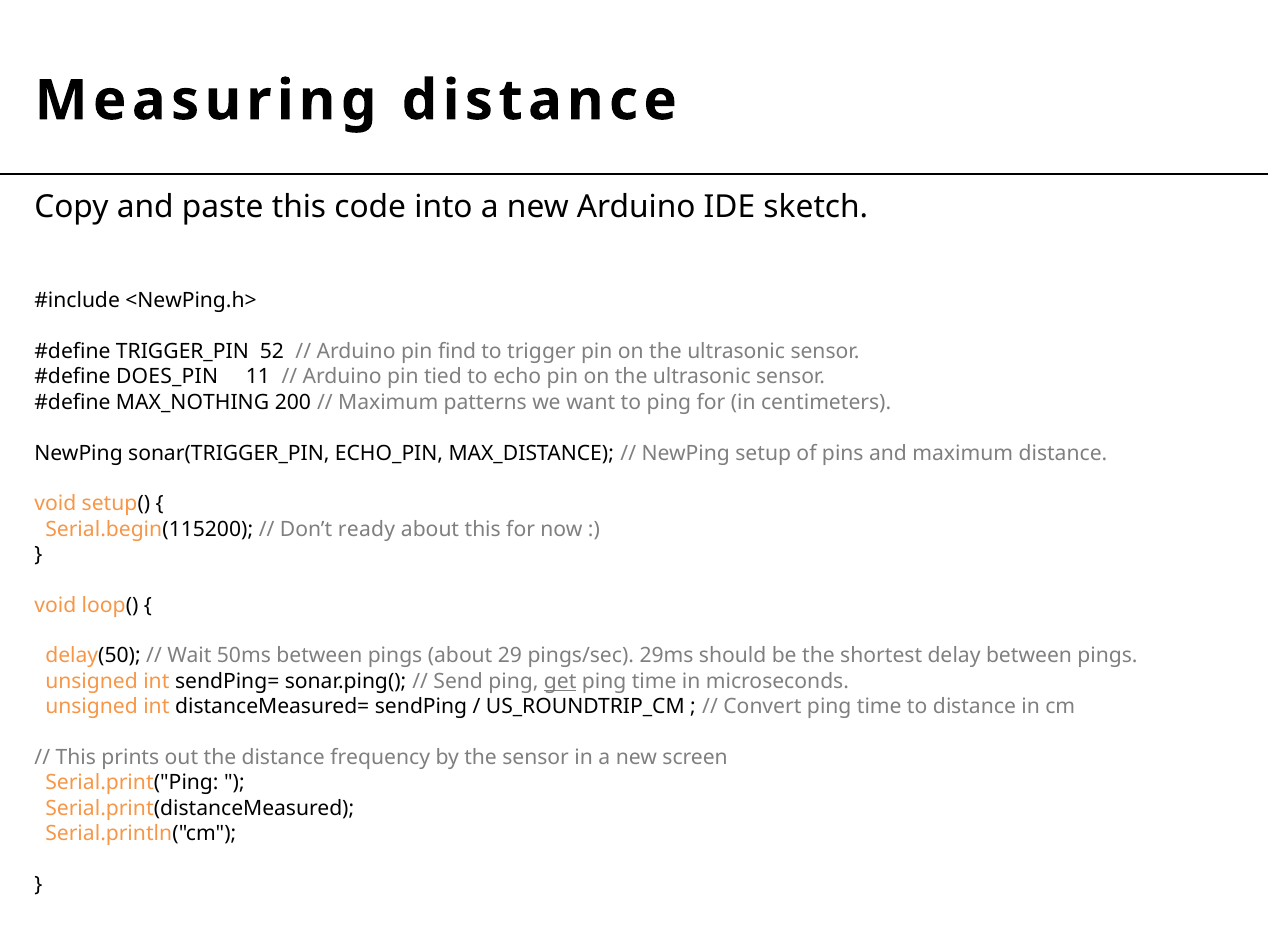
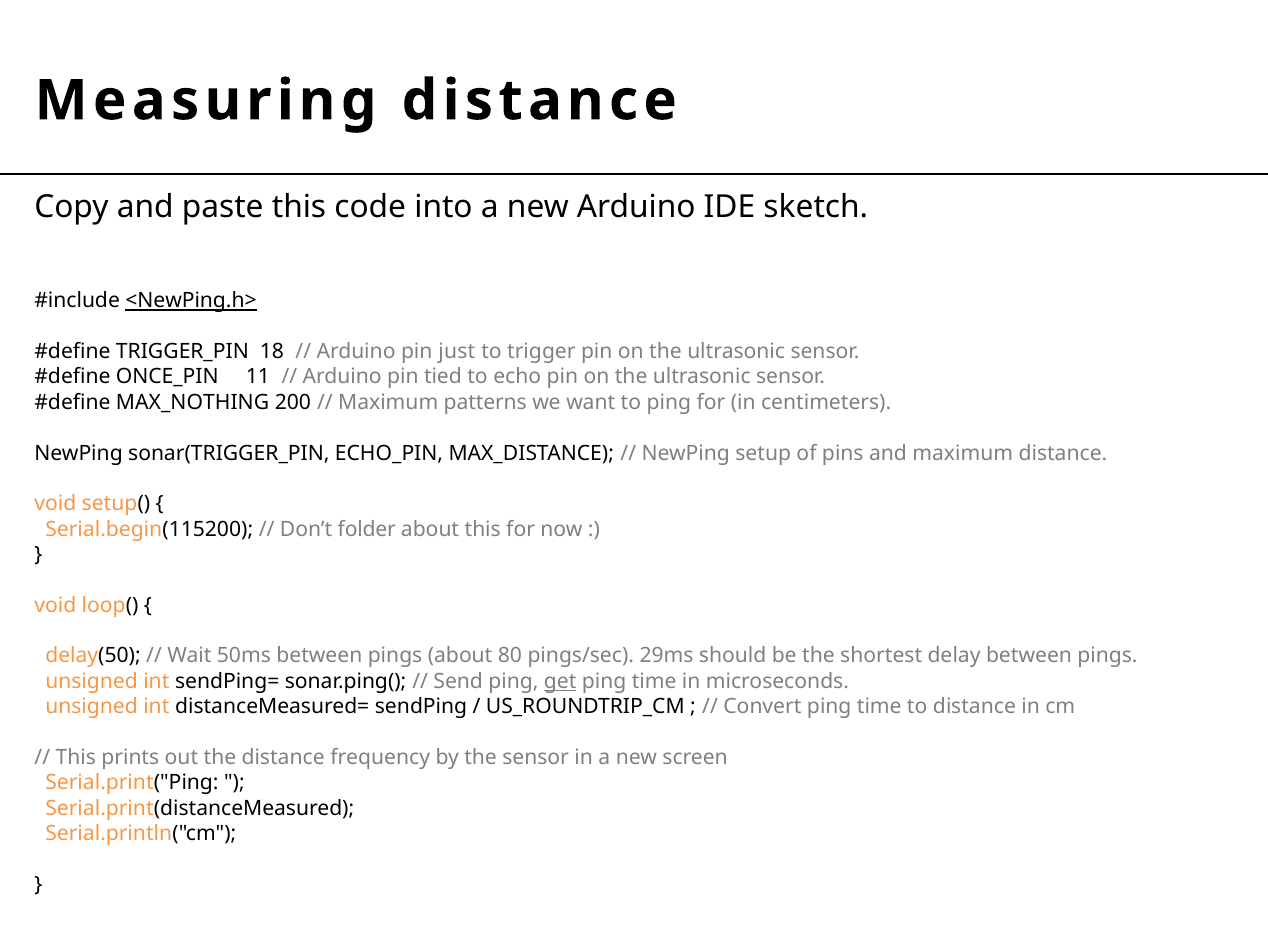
<NewPing.h> underline: none -> present (191, 301)
52: 52 -> 18 (272, 352)
find: find -> just (457, 352)
DOES_PIN: DOES_PIN -> ONCE_PIN (167, 377)
ready: ready -> folder (367, 529)
29: 29 -> 80 (510, 656)
